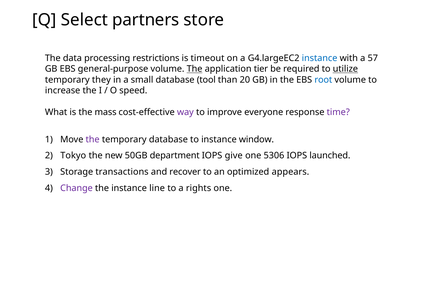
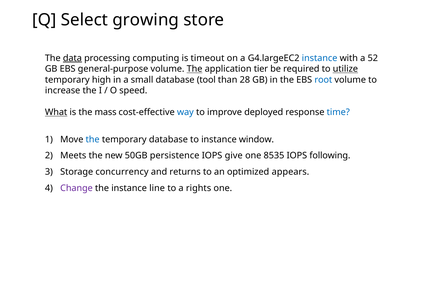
partners: partners -> growing (146, 20)
data underline: none -> present (72, 58)
restrictions: restrictions -> computing (156, 58)
57: 57 -> 52 (373, 58)
they: they -> high (101, 80)
20: 20 -> 28 (245, 80)
What underline: none -> present (56, 112)
way colour: purple -> blue (185, 112)
everyone: everyone -> deployed (264, 112)
time colour: purple -> blue (338, 112)
the colour: purple -> blue (93, 139)
Tokyo: Tokyo -> Meets (73, 156)
department: department -> persistence (175, 156)
5306: 5306 -> 8535 (274, 156)
launched: launched -> following (330, 156)
transactions: transactions -> concurrency (122, 172)
recover: recover -> returns (185, 172)
